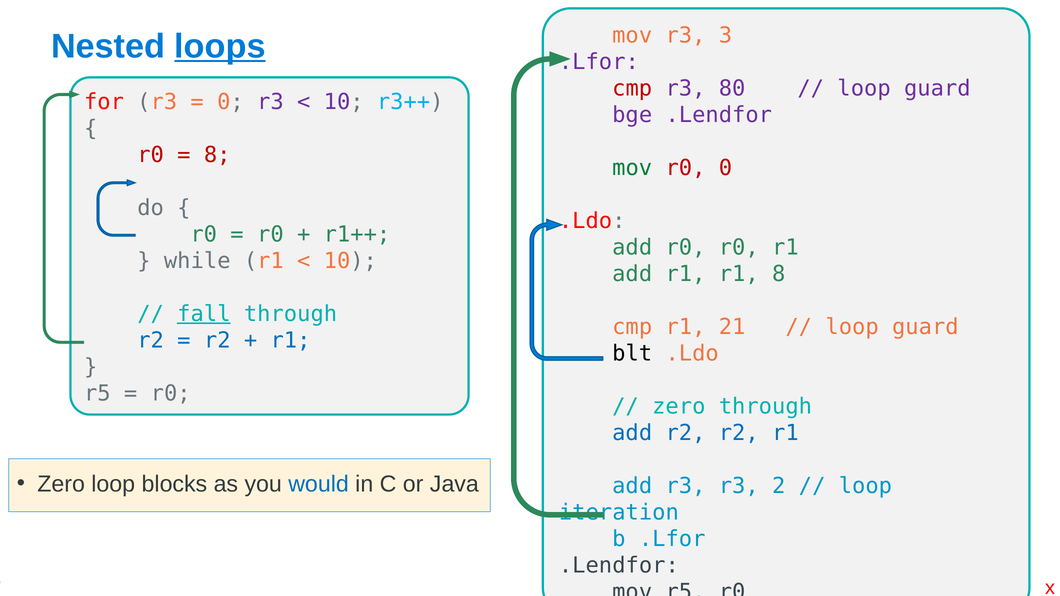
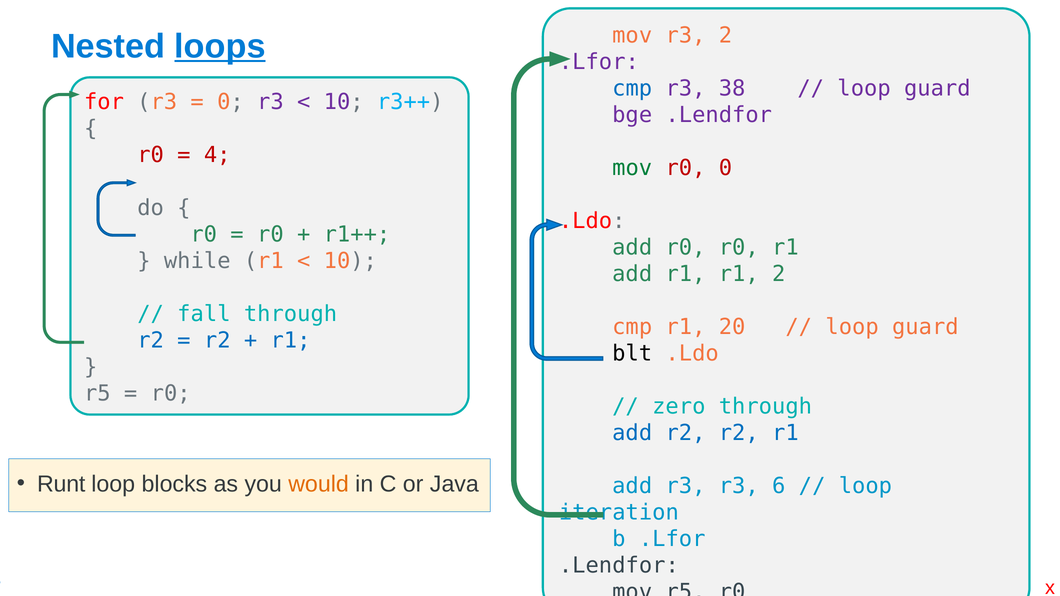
r3 3: 3 -> 2 (725, 35)
cmp colour: red -> blue (632, 88)
80: 80 -> 38 (732, 88)
8: 8 -> 4 (217, 155)
r1 8: 8 -> 2 (779, 274)
fall underline: present -> none (204, 314)
21: 21 -> 20 (732, 327)
Zero: Zero -> Runt (61, 484)
would colour: blue -> orange (319, 484)
2: 2 -> 6 (779, 486)
